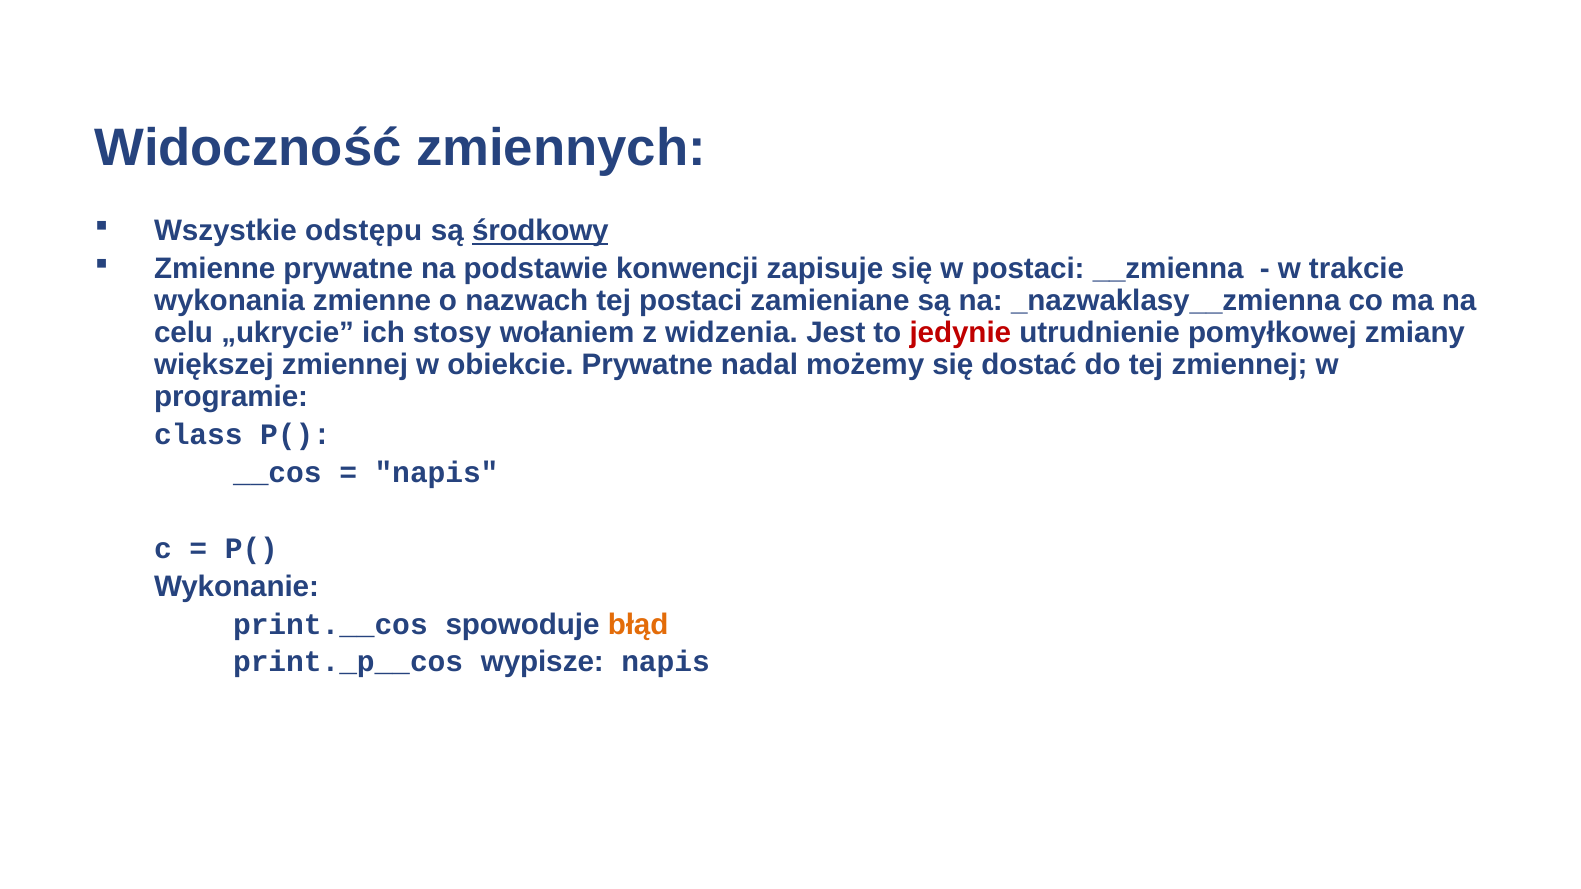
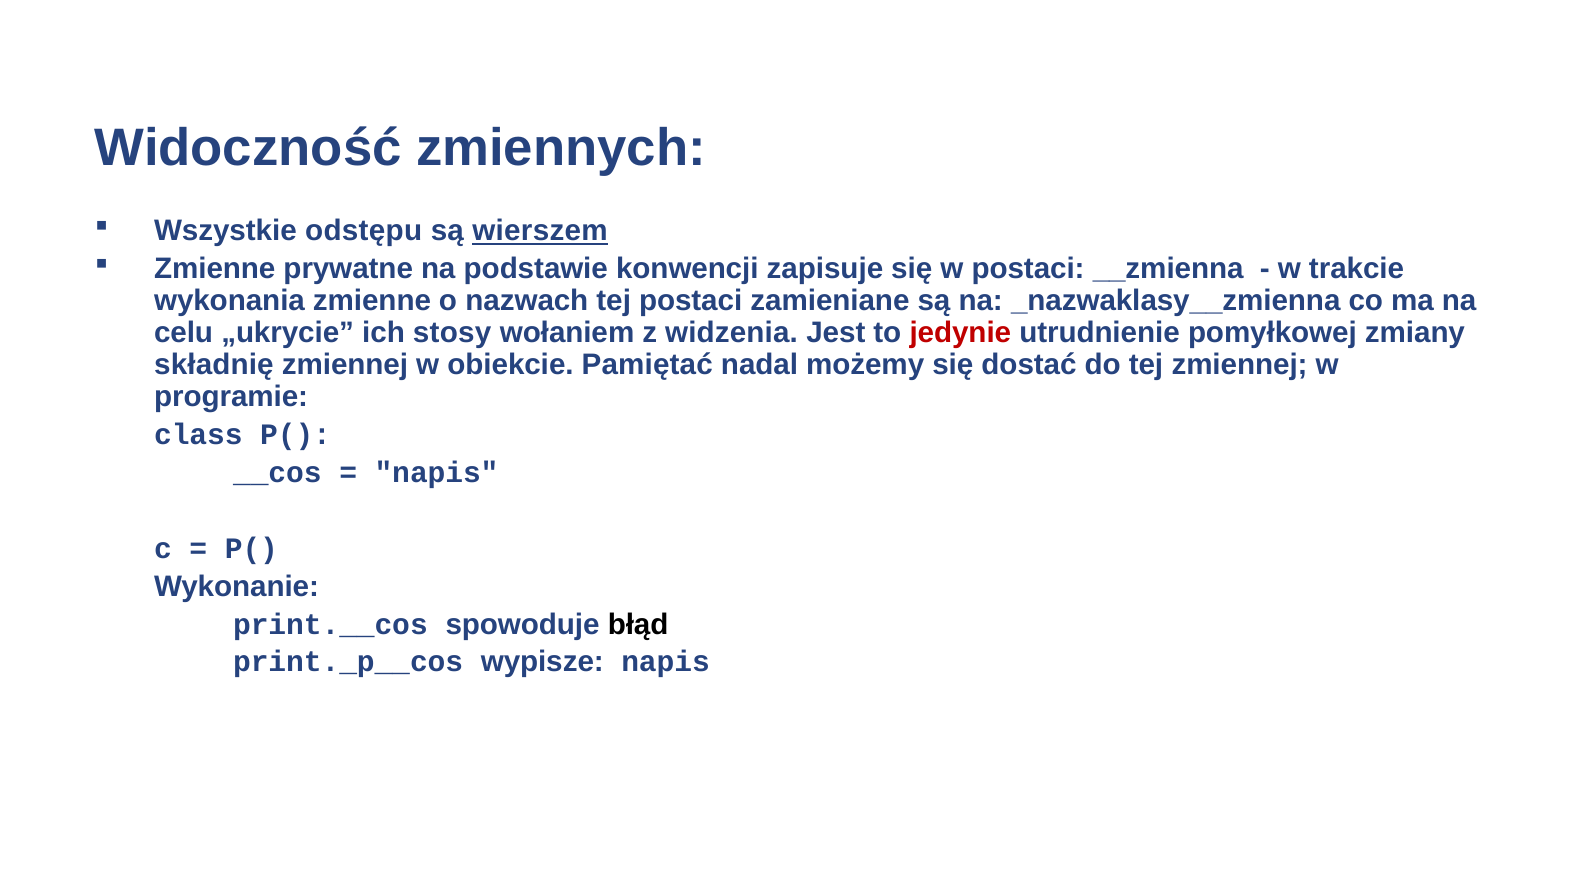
środkowy: środkowy -> wierszem (540, 231)
większej: większej -> składnię (214, 365)
obiekcie Prywatne: Prywatne -> Pamiętać (647, 365)
błąd colour: orange -> black (638, 624)
